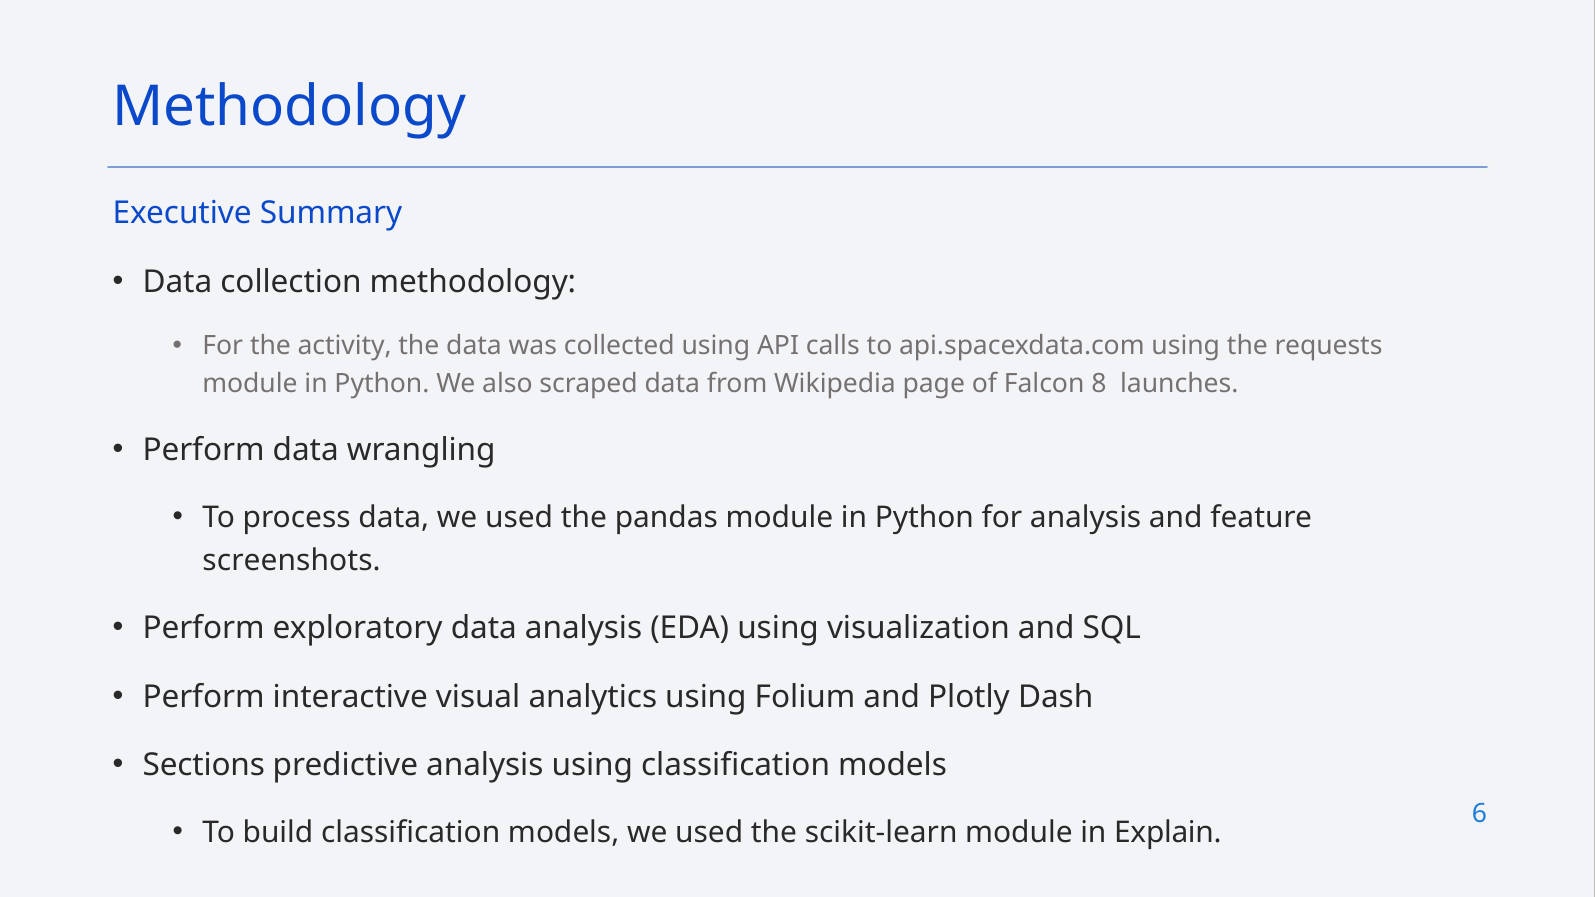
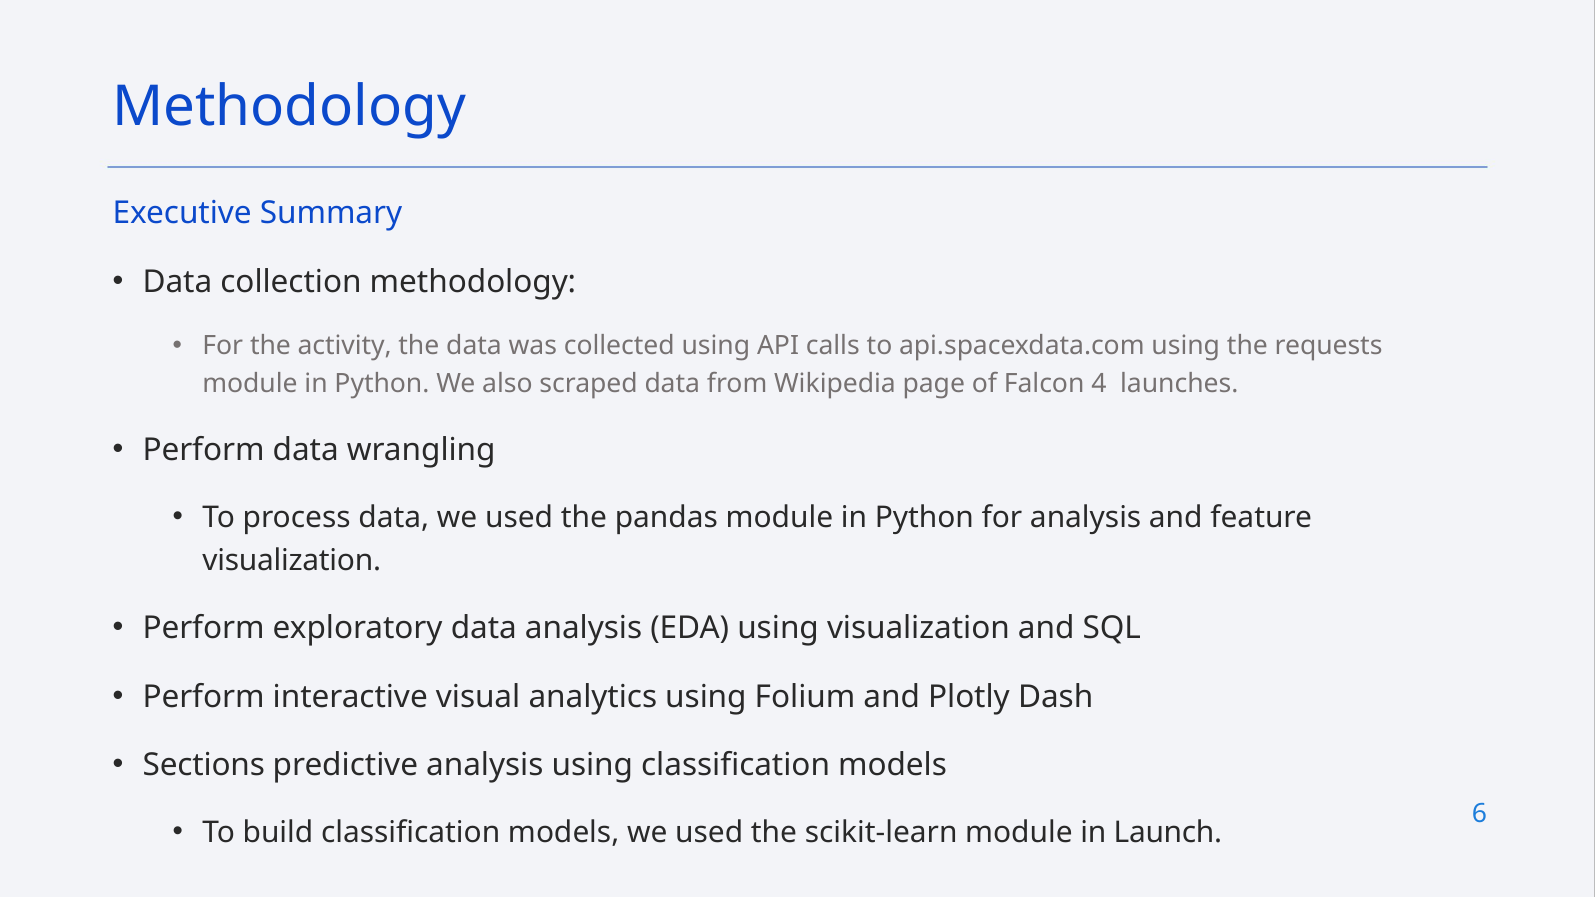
8: 8 -> 4 (1099, 384)
screenshots: screenshots -> visualization (292, 560)
Explain: Explain -> Launch (1168, 833)
